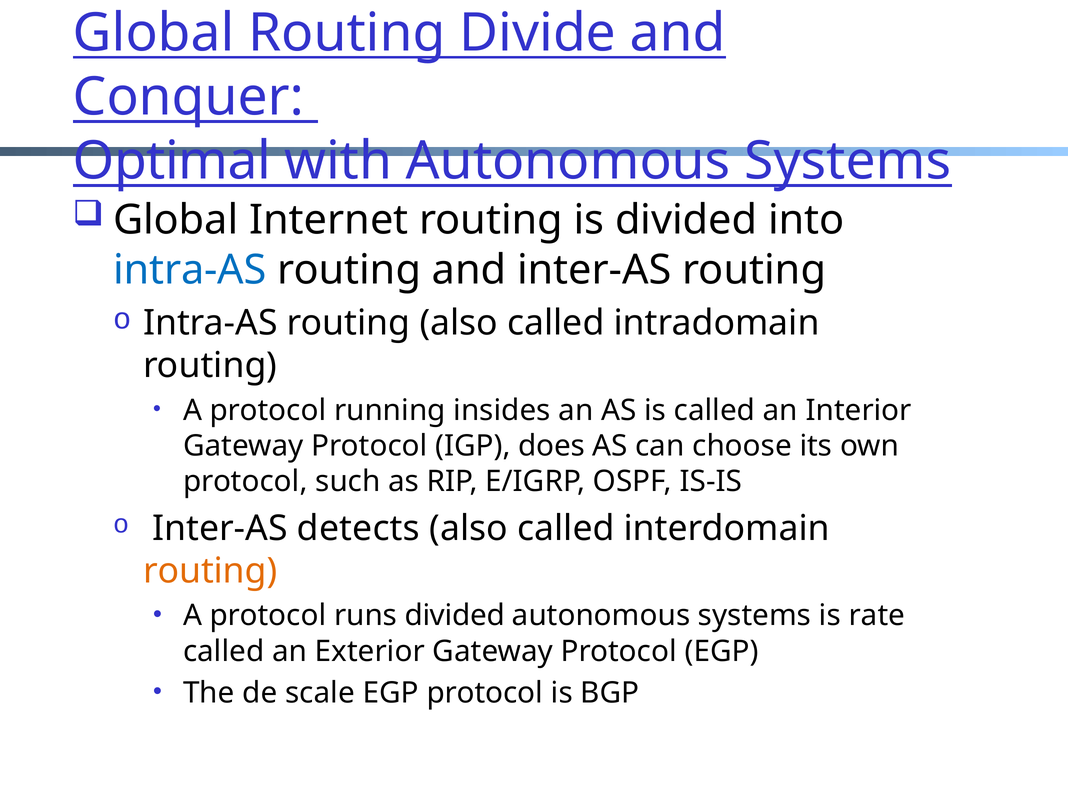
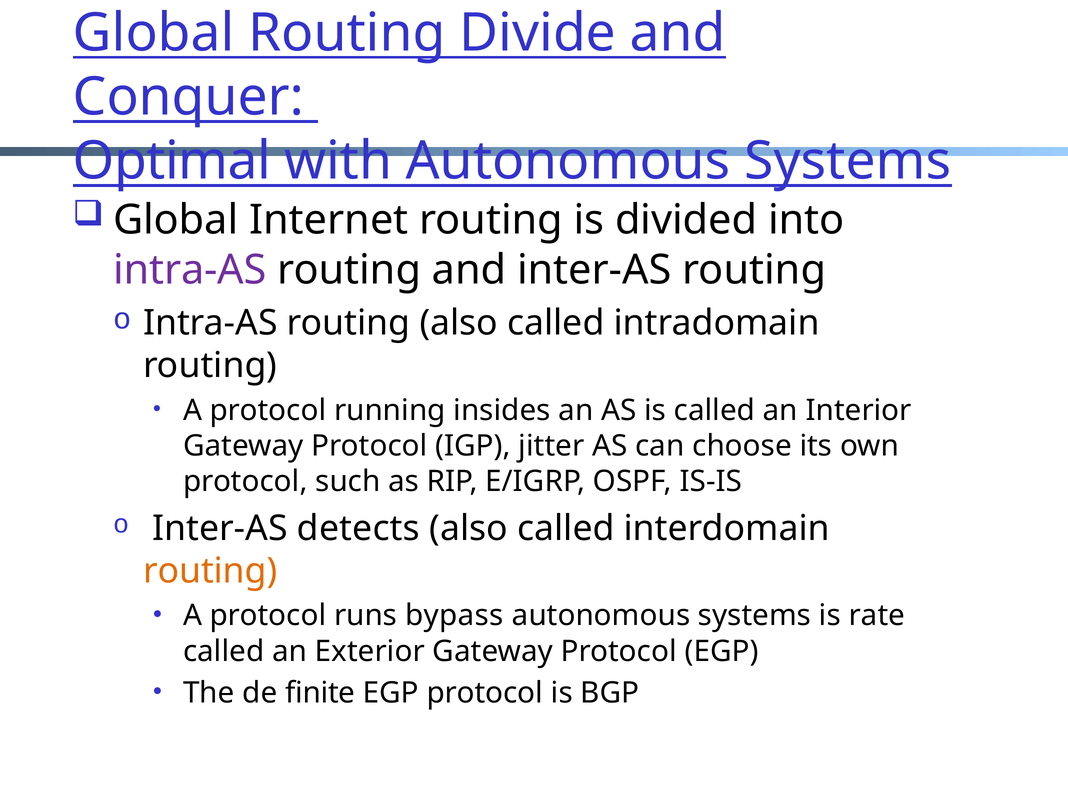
intra-AS colour: blue -> purple (190, 270)
does: does -> jitter (551, 446)
runs divided: divided -> bypass (454, 616)
scale: scale -> finite (320, 693)
